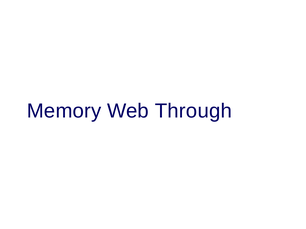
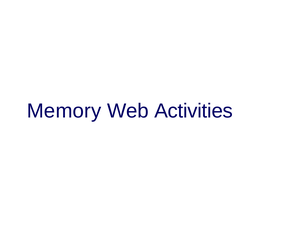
Through: Through -> Activities (194, 111)
